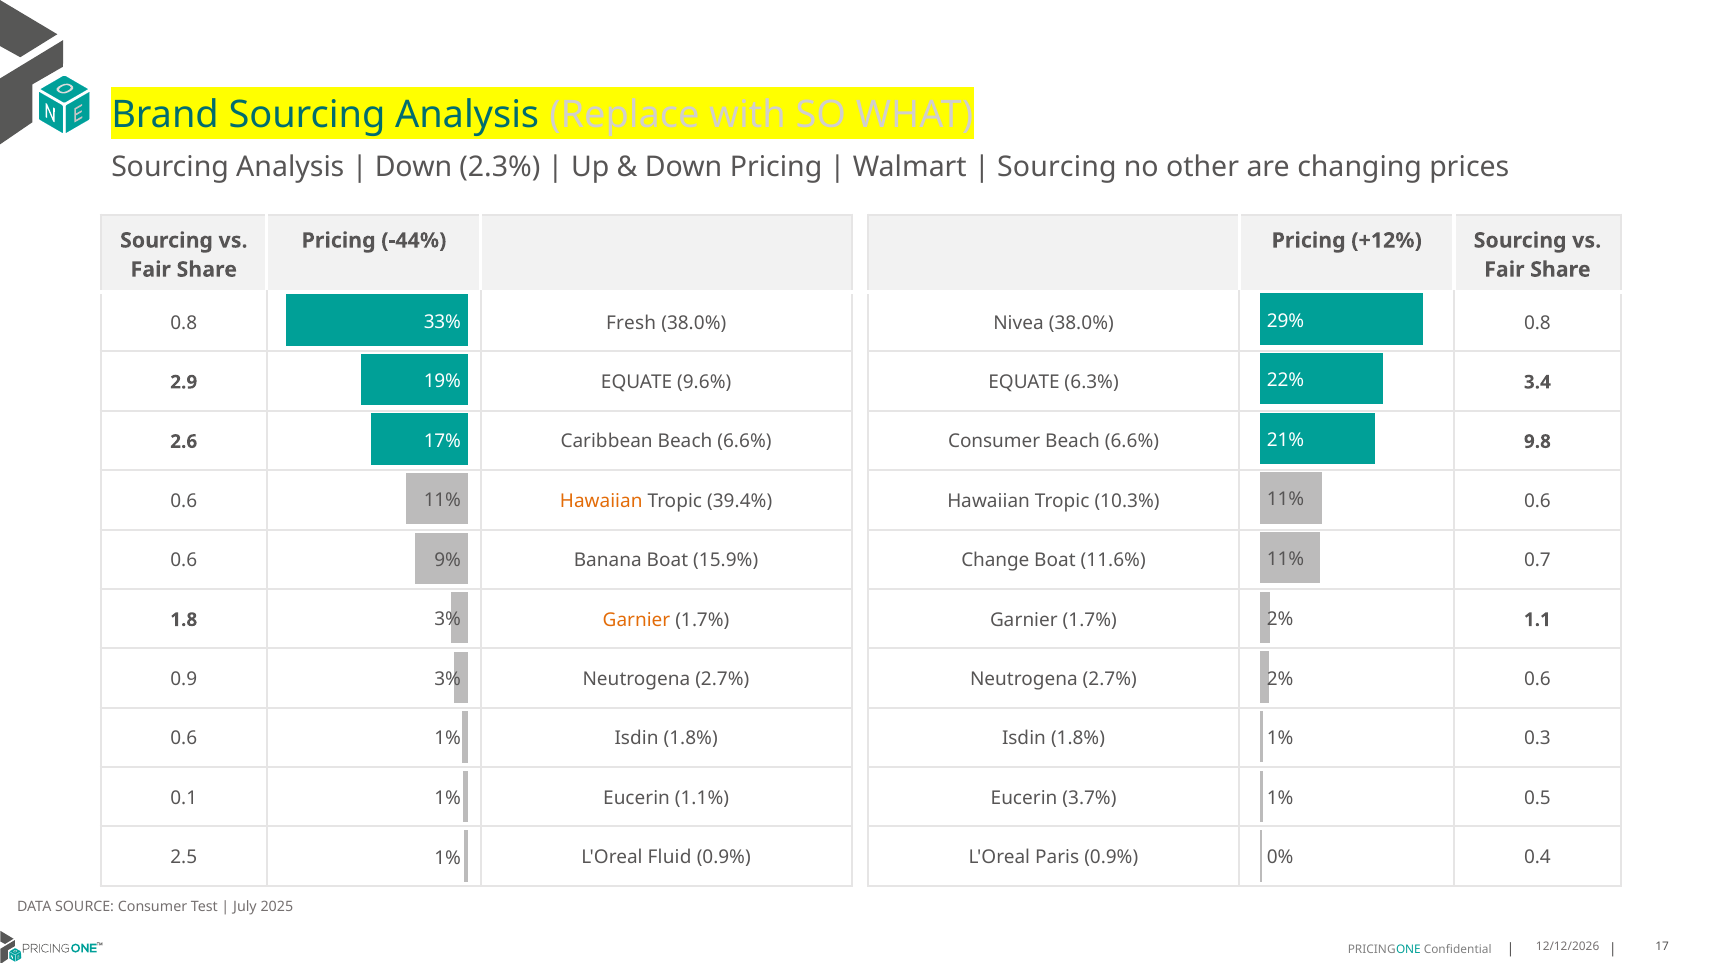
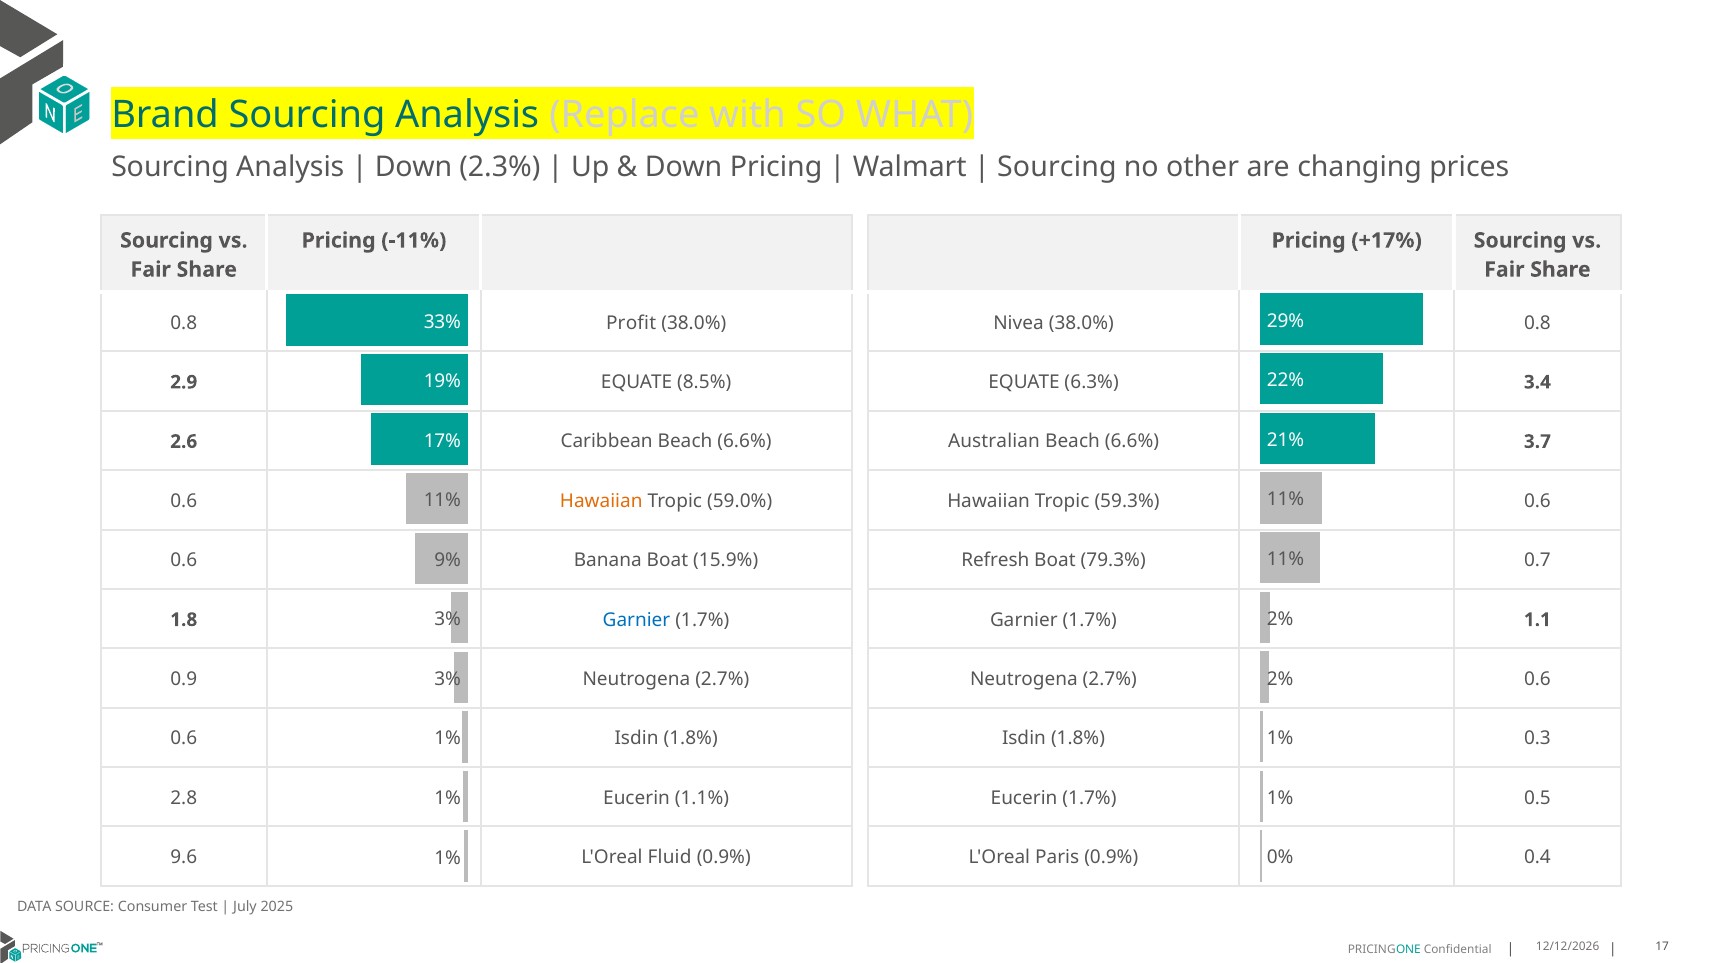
-44%: -44% -> -11% (414, 240)
+12%: +12% -> +17% (1387, 240)
Fresh: Fresh -> Profit (631, 323)
9.6%: 9.6% -> 8.5% (704, 382)
Consumer: Consumer -> Australian (994, 441)
9.8: 9.8 -> 3.7 (1537, 441)
39.4%: 39.4% -> 59.0% (740, 501)
10.3%: 10.3% -> 59.3% (1127, 501)
Change: Change -> Refresh (995, 560)
11.6%: 11.6% -> 79.3% (1113, 560)
Garnier colour: orange -> blue (636, 619)
0.1: 0.1 -> 2.8 (184, 797)
Eucerin 3.7%: 3.7% -> 1.7% (1089, 797)
2.5: 2.5 -> 9.6 (184, 857)
